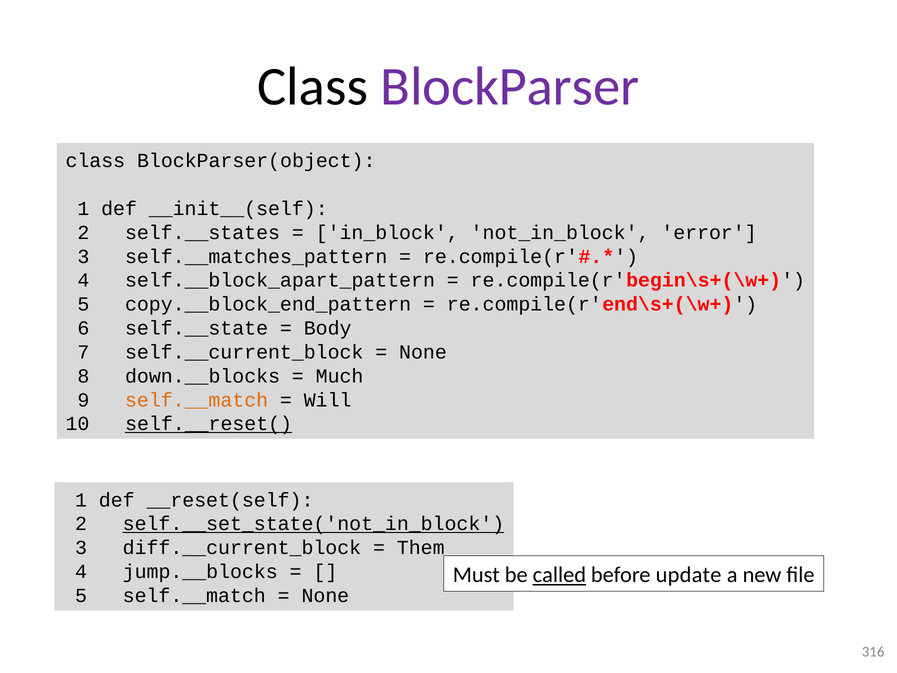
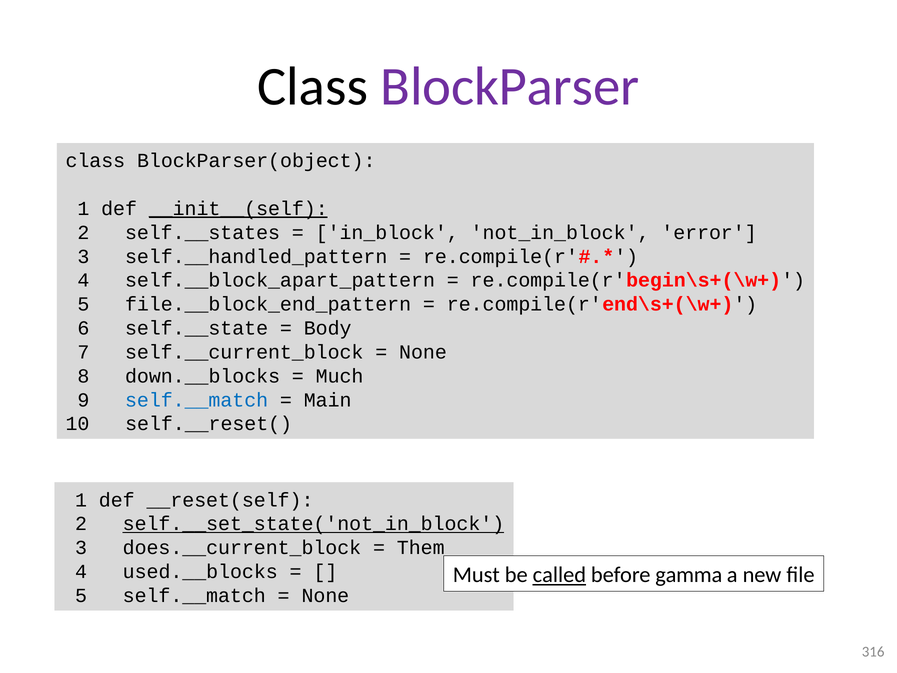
__init__(self underline: none -> present (238, 209)
self.__matches_pattern: self.__matches_pattern -> self.__handled_pattern (256, 256)
copy.__block_end_pattern: copy.__block_end_pattern -> file.__block_end_pattern (268, 304)
self.__match colour: orange -> blue (197, 400)
Will: Will -> Main (328, 400)
self.__reset( underline: present -> none (209, 424)
diff.__current_block: diff.__current_block -> does.__current_block (242, 548)
jump.__blocks: jump.__blocks -> used.__blocks (200, 572)
update: update -> gamma (689, 575)
